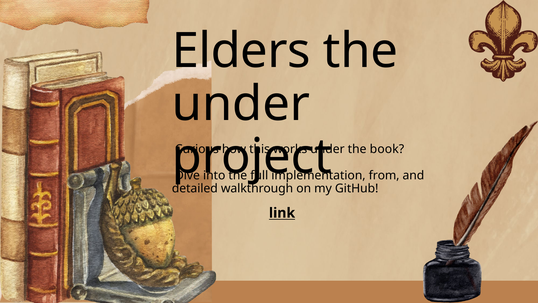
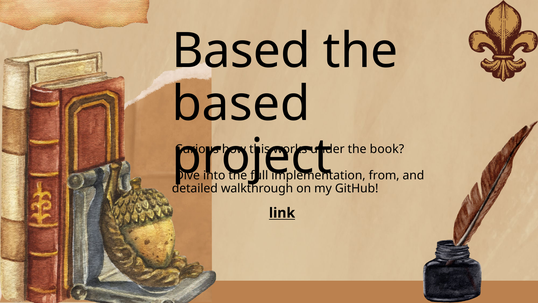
Elders: Elders -> Based (241, 51)
under: under -> based (241, 104)
